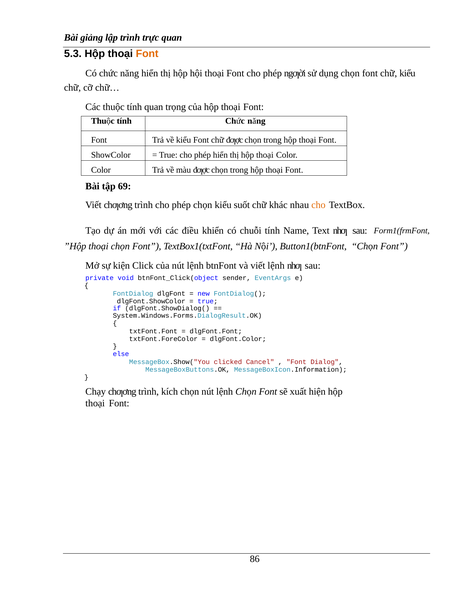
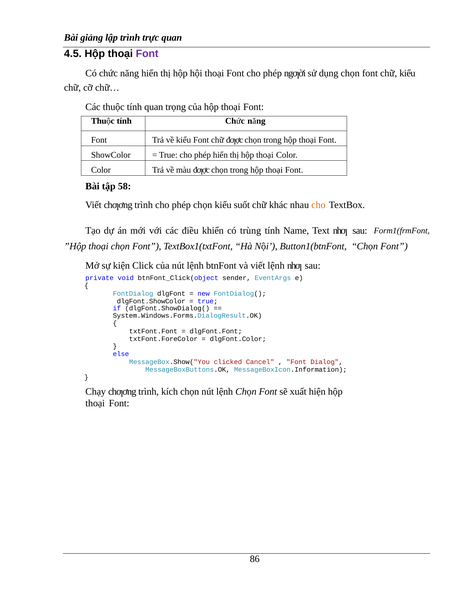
5.3: 5.3 -> 4.5 (73, 54)
Font colour: orange -> purple (147, 54)
69: 69 -> 58 (125, 186)
chuỗi: chuỗi -> trùng (251, 231)
